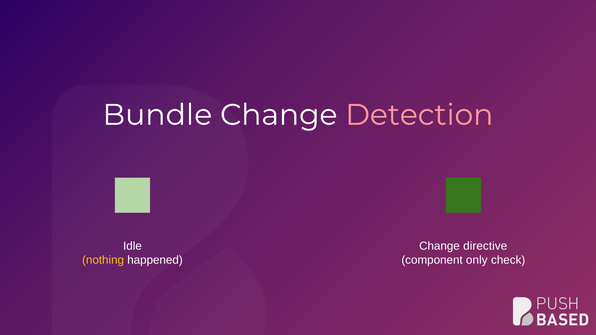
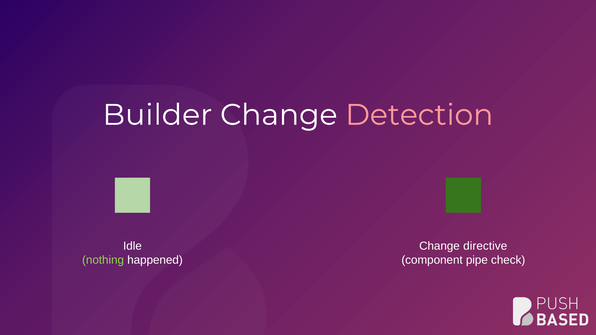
Bundle: Bundle -> Builder (157, 115)
nothing colour: yellow -> light green (103, 260)
only: only -> pipe (477, 260)
